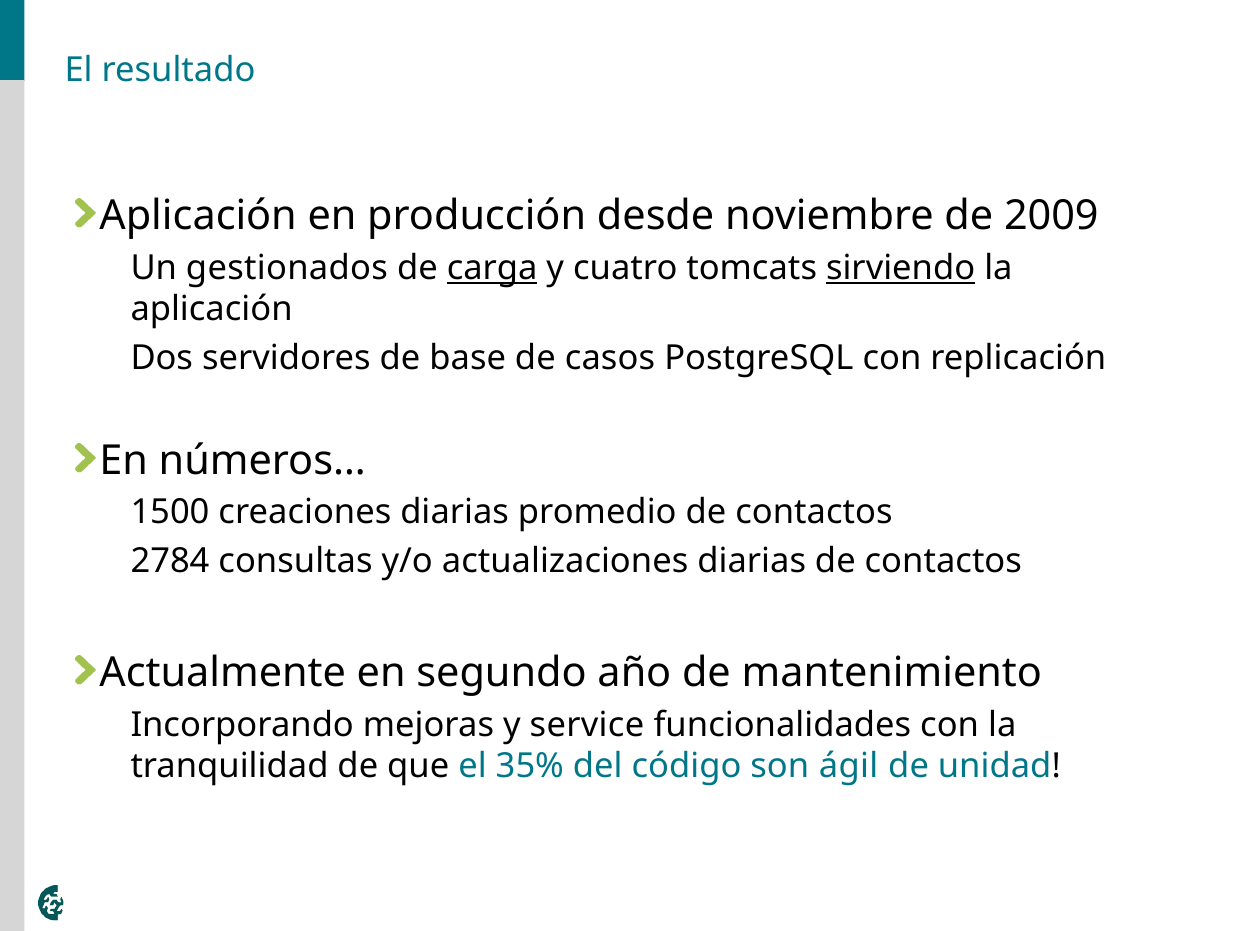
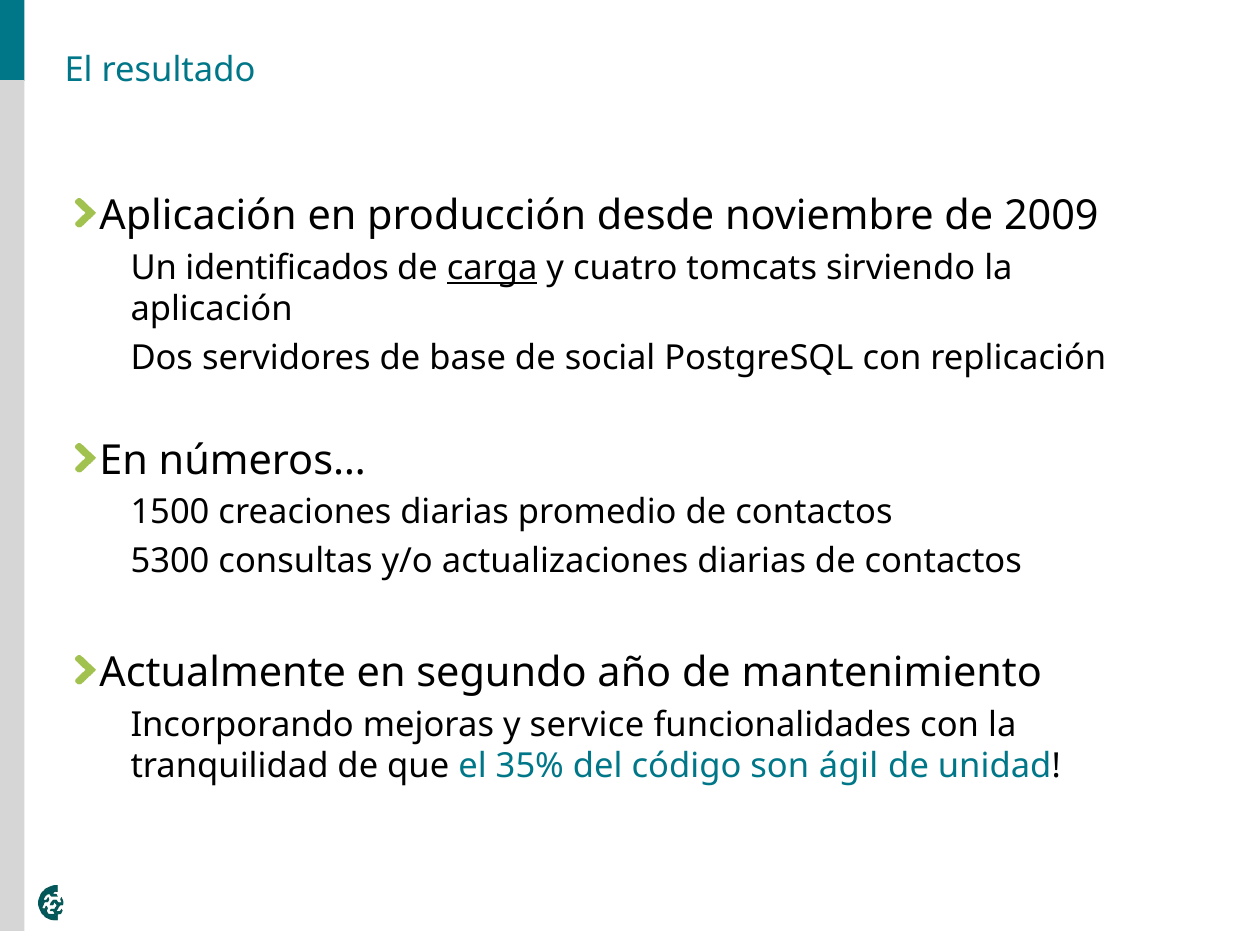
gestionados: gestionados -> identificados (287, 268)
sirviendo underline: present -> none (901, 268)
casos: casos -> social (610, 358)
2784: 2784 -> 5300 (170, 561)
